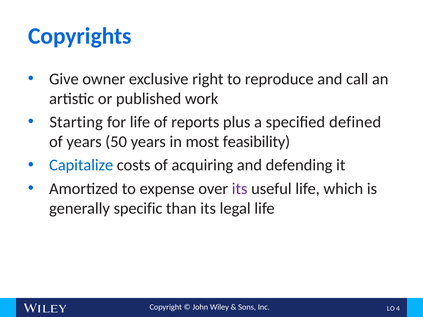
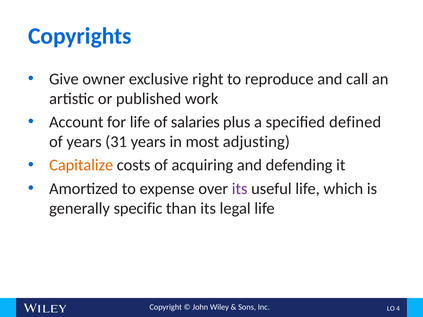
Starting: Starting -> Account (76, 122)
reports: reports -> salaries (195, 122)
50: 50 -> 31 (116, 142)
feasibility: feasibility -> adjusting (256, 142)
Capitalize colour: blue -> orange (81, 165)
